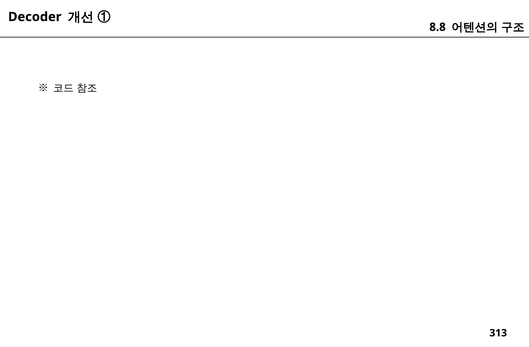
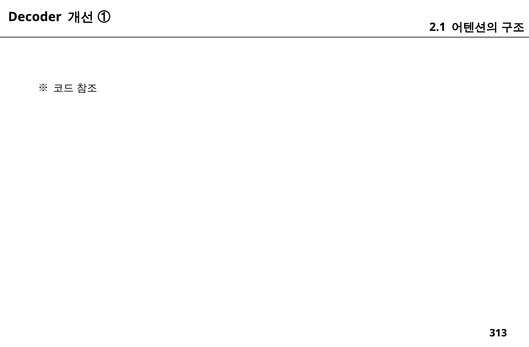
8.8: 8.8 -> 2.1 (438, 27)
